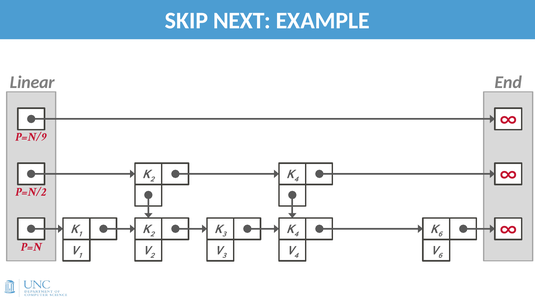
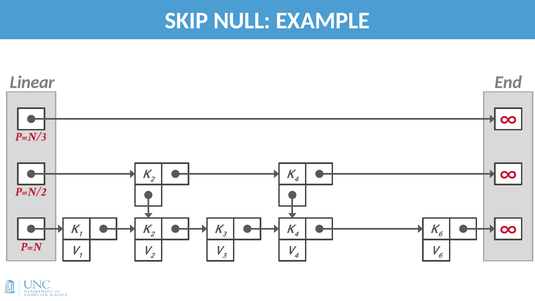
NEXT: NEXT -> NULL (242, 21)
P=N/9: P=N/9 -> P=N/3 (31, 137)
